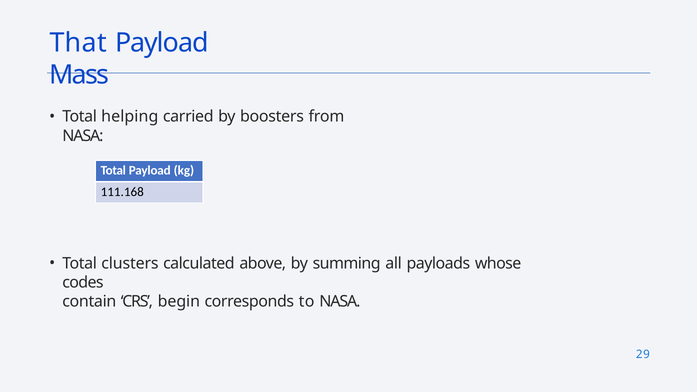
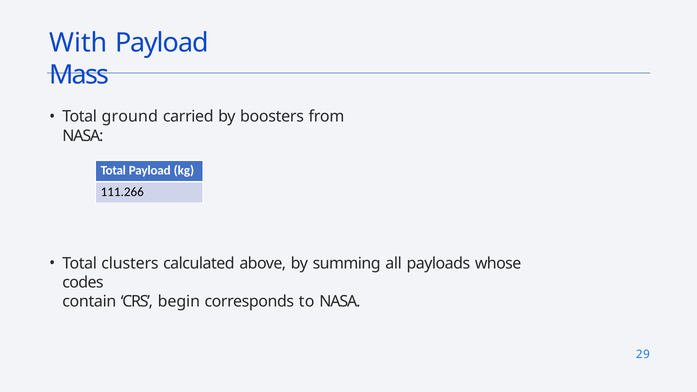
That: That -> With (78, 43)
helping: helping -> ground (130, 117)
111.168: 111.168 -> 111.266 (122, 192)
